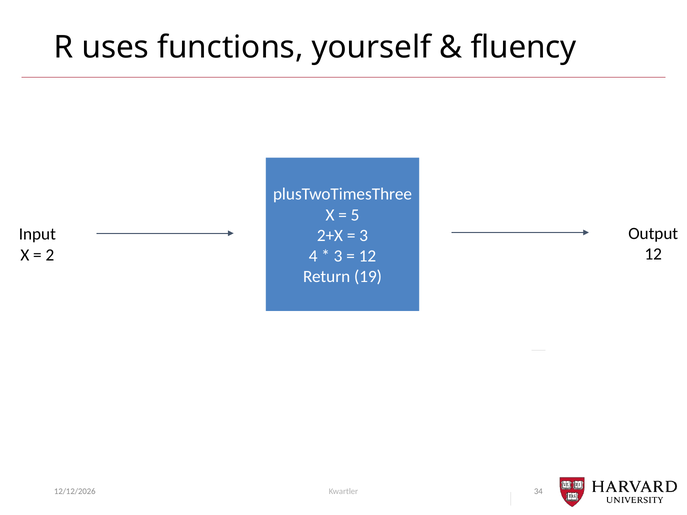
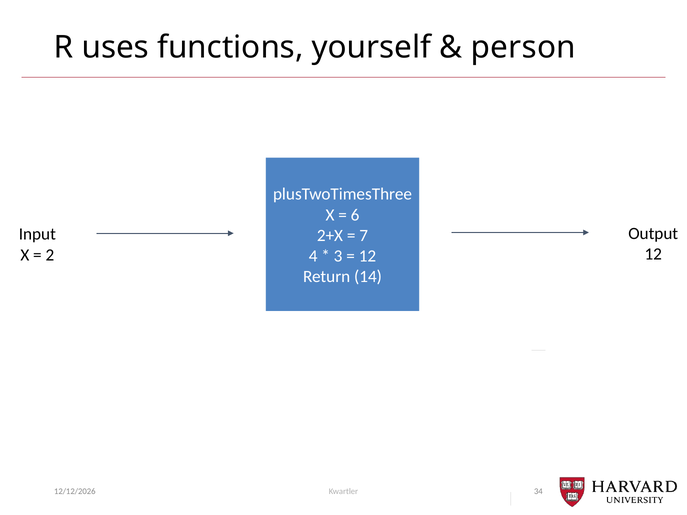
fluency: fluency -> person (523, 48)
5: 5 -> 6 (355, 215)
3: 3 -> 7 (364, 236)
19: 19 -> 14 (368, 277)
